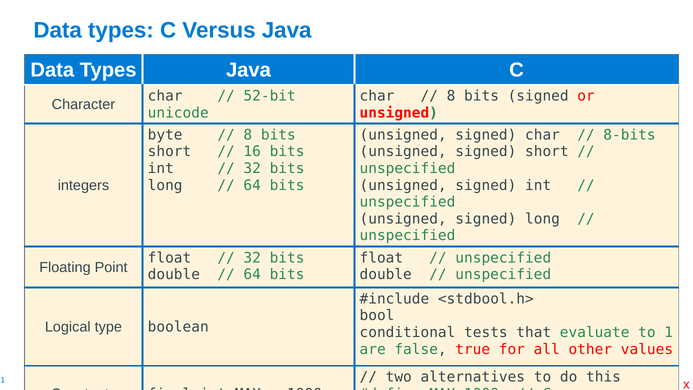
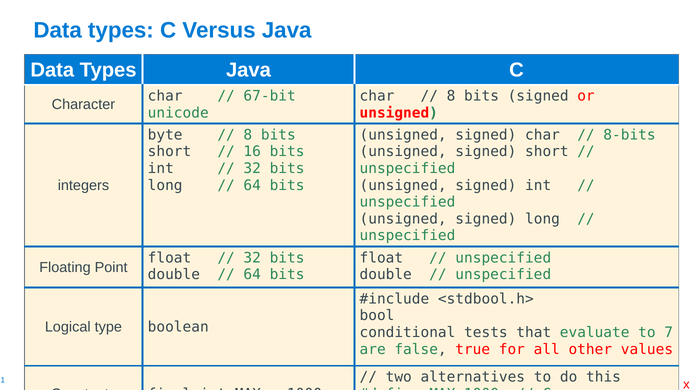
52-bit: 52-bit -> 67-bit (270, 96)
1: 1 -> 7 (669, 332)
